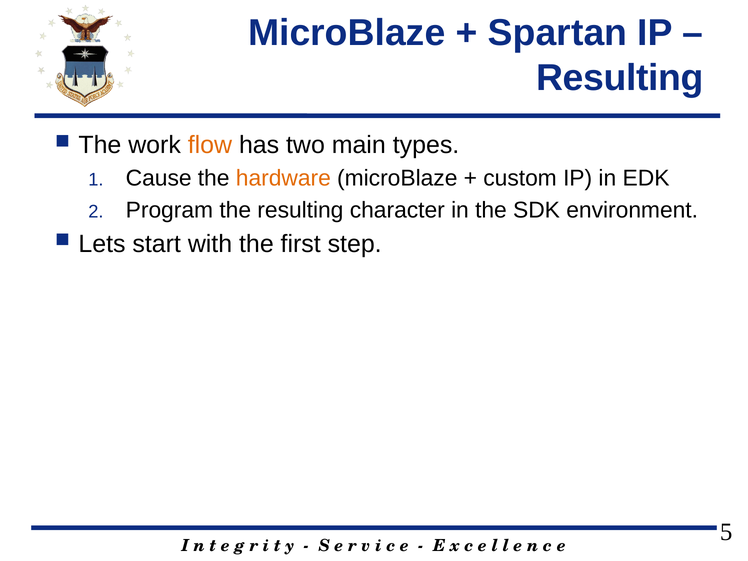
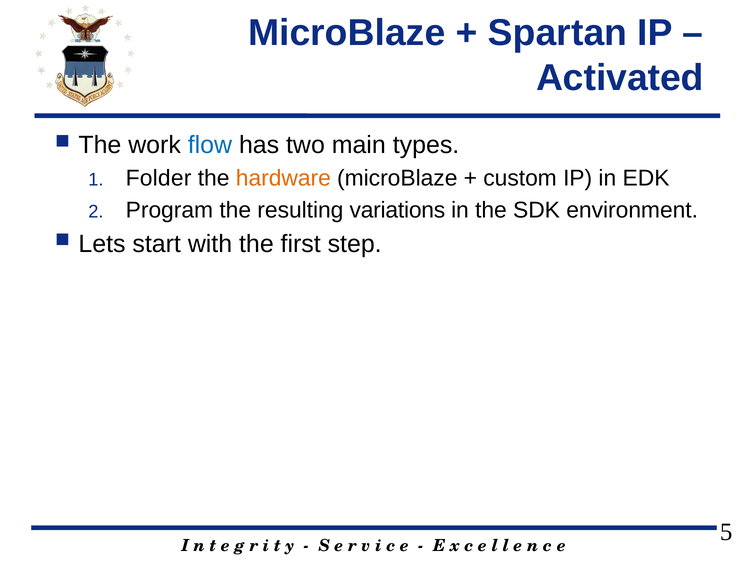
Resulting: Resulting -> Activated (620, 78)
flow colour: orange -> blue (210, 145)
Cause: Cause -> Folder (159, 178)
character: character -> variations (397, 210)
